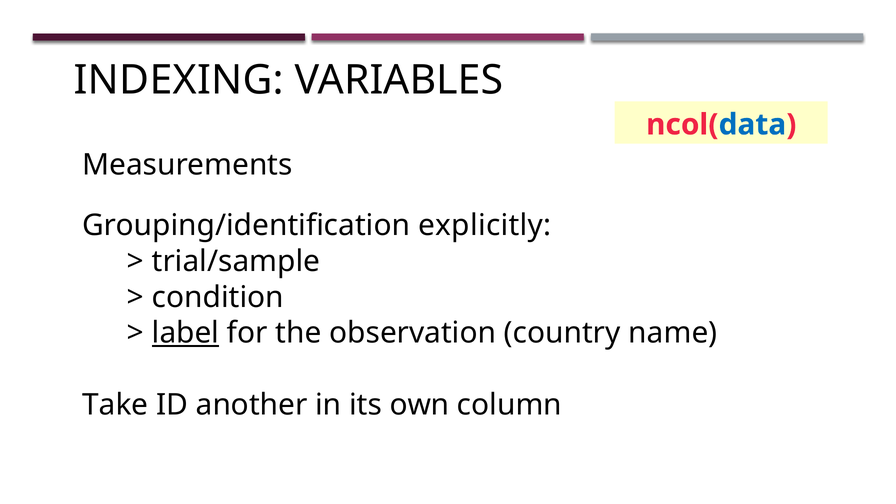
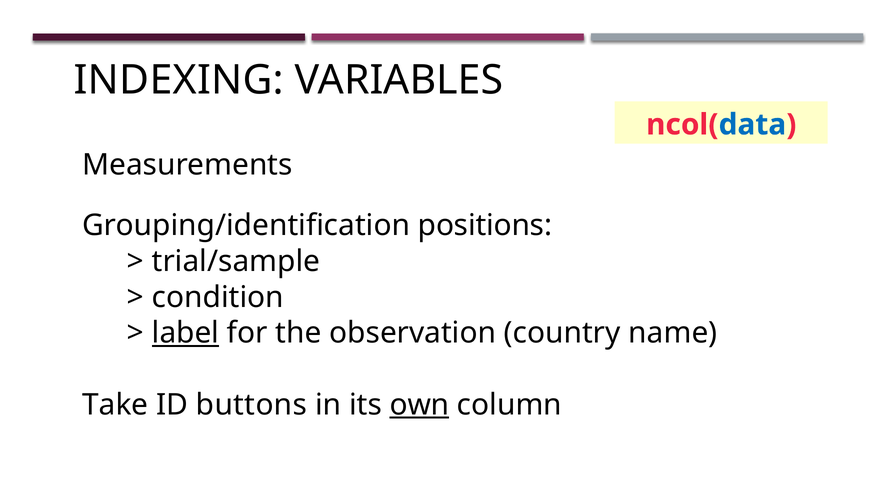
explicitly: explicitly -> positions (485, 225)
another: another -> buttons (251, 405)
own underline: none -> present (419, 405)
